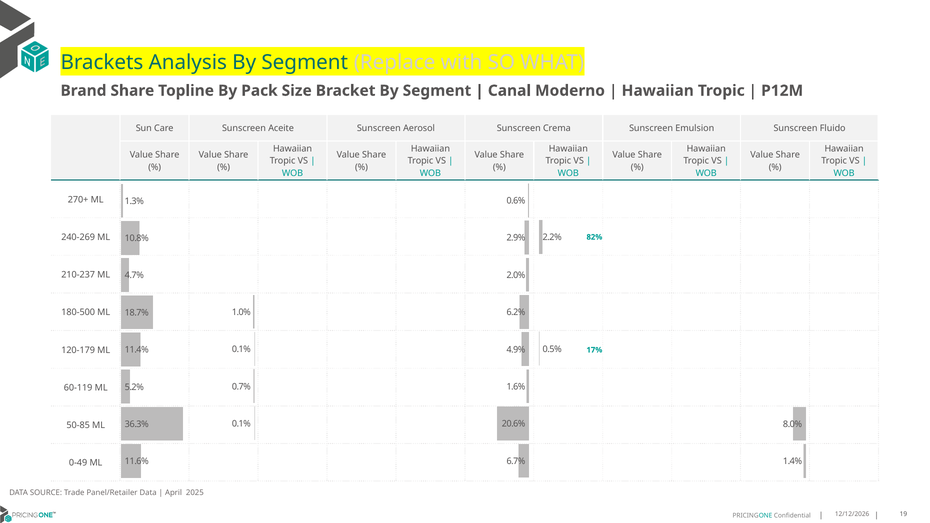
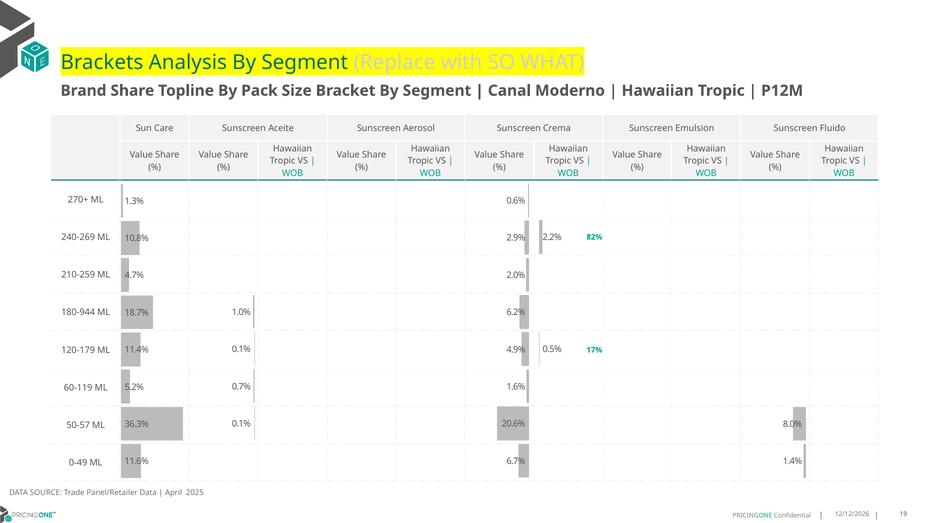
210-237: 210-237 -> 210-259 (78, 275)
180-500: 180-500 -> 180-944 (78, 313)
50-85: 50-85 -> 50-57 (78, 425)
